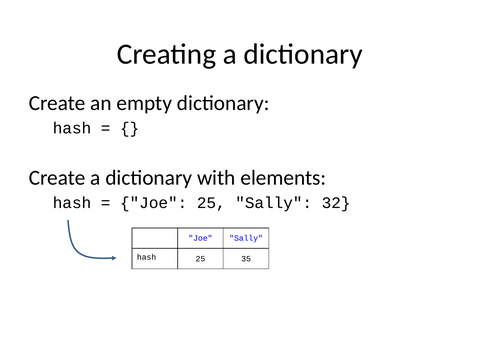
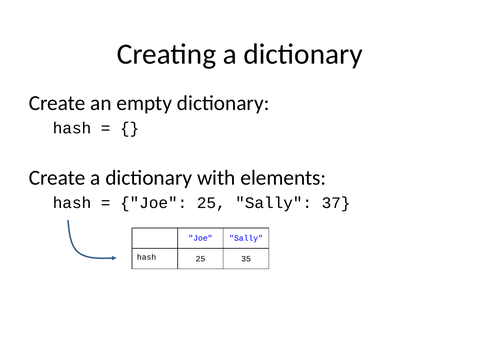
32: 32 -> 37 (336, 203)
